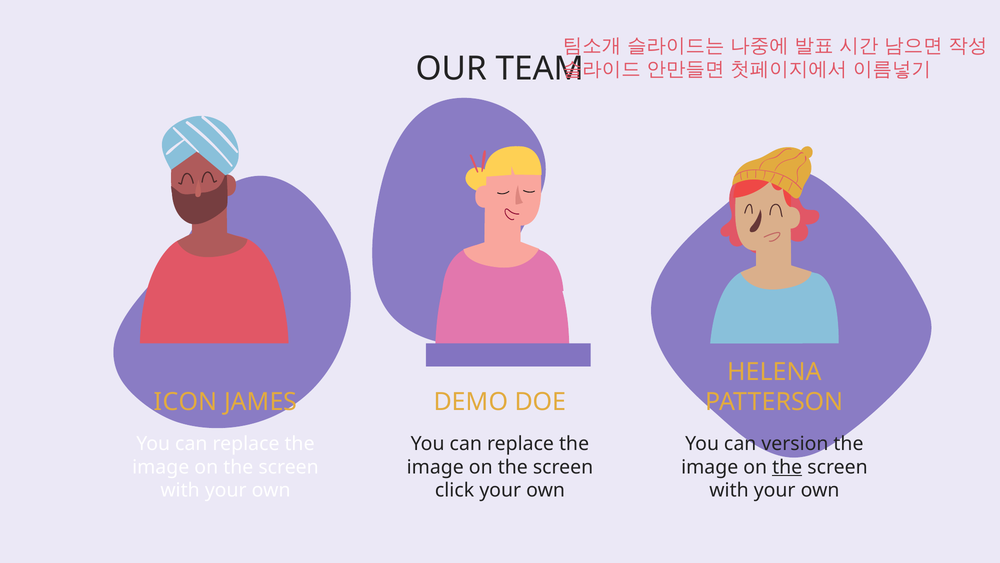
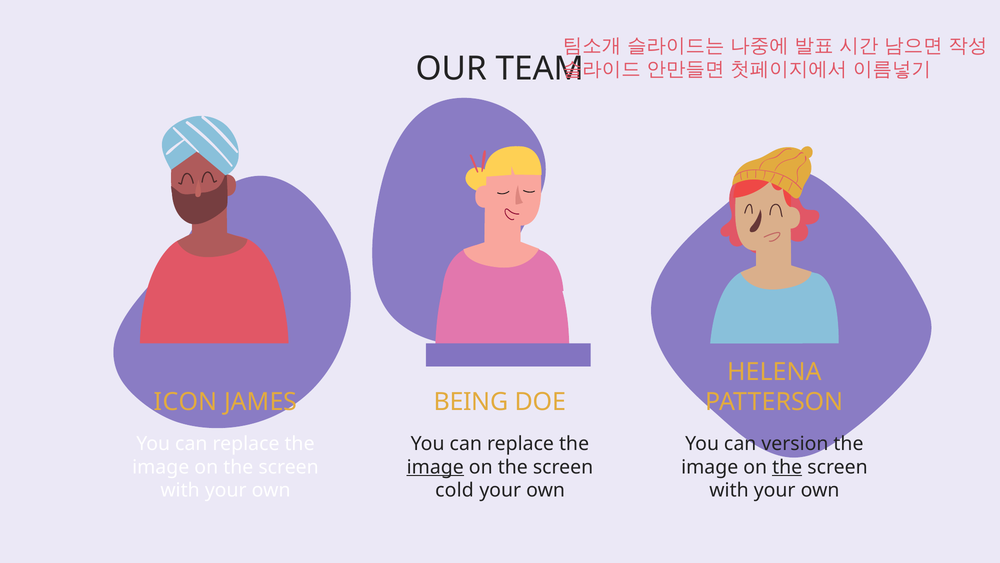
DEMO: DEMO -> BEING (471, 402)
image underline: none -> present (435, 467)
click: click -> cold (454, 490)
